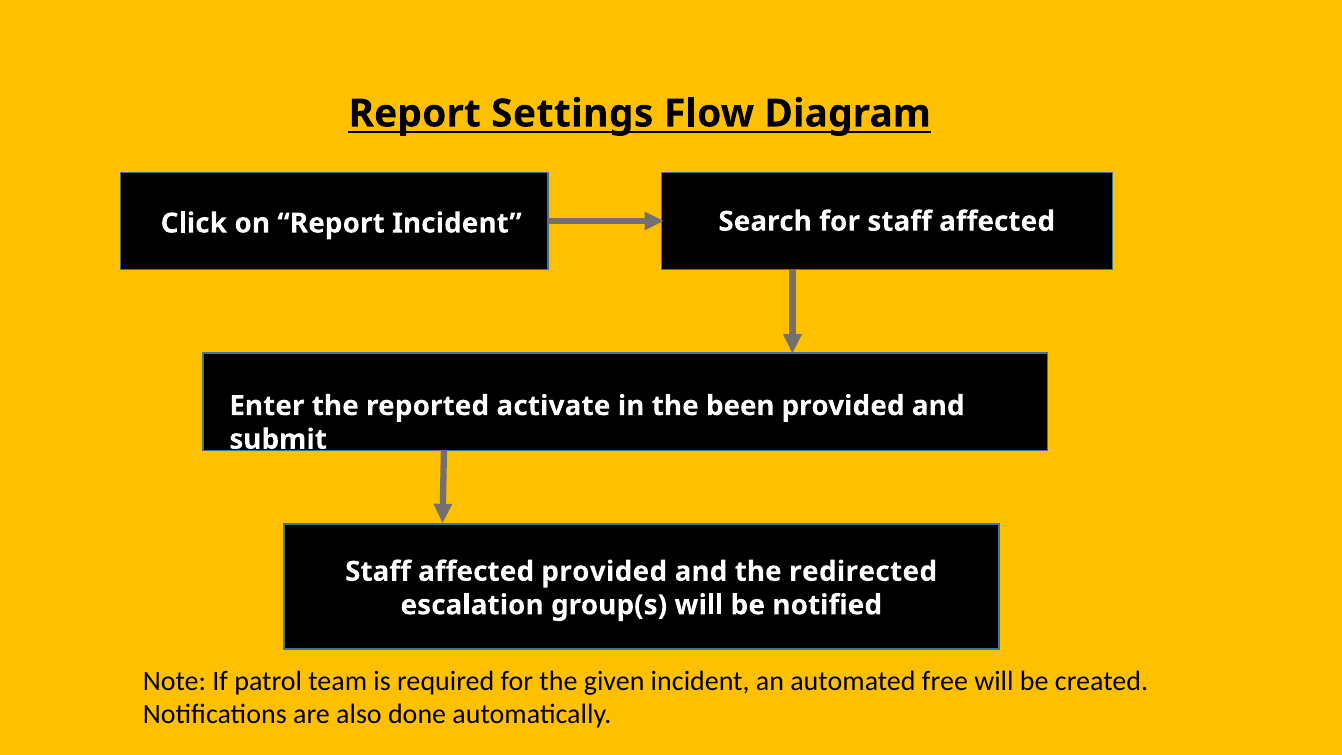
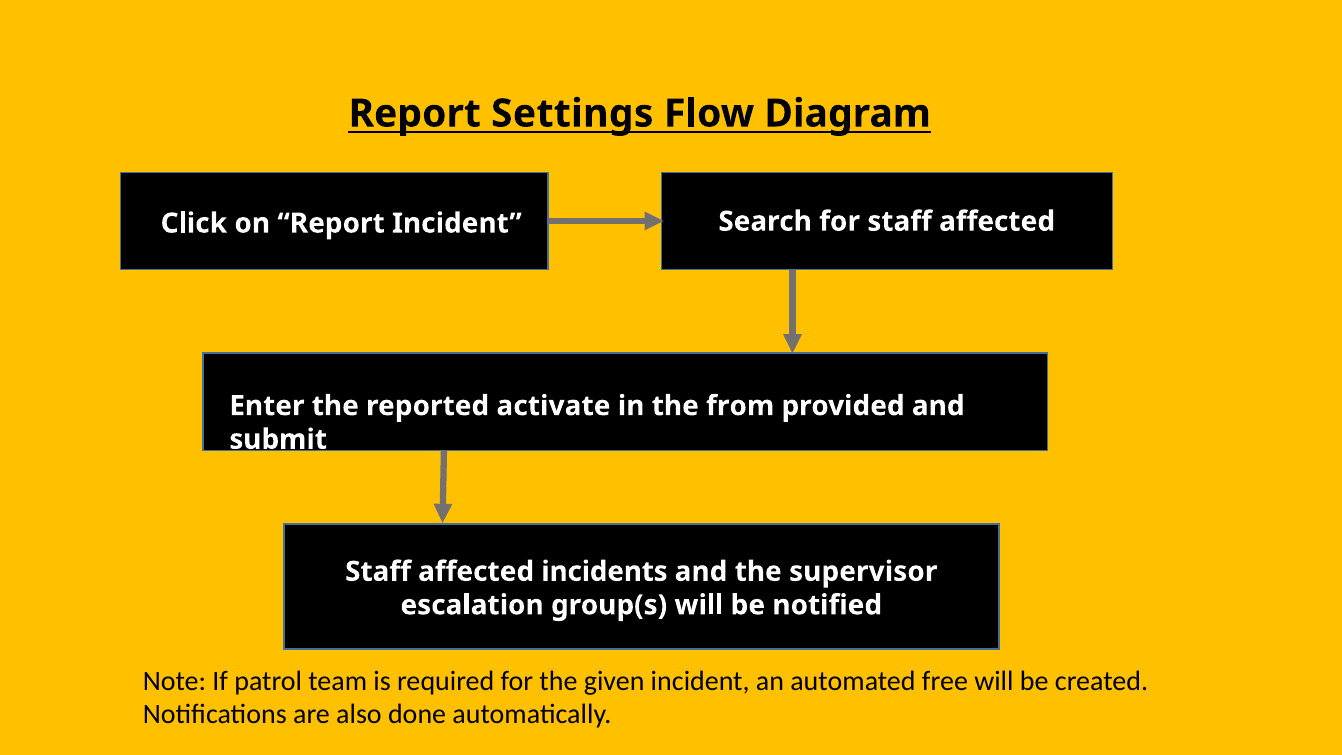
been: been -> from (740, 406)
affected provided: provided -> incidents (605, 571)
redirected: redirected -> supervisor (863, 571)
